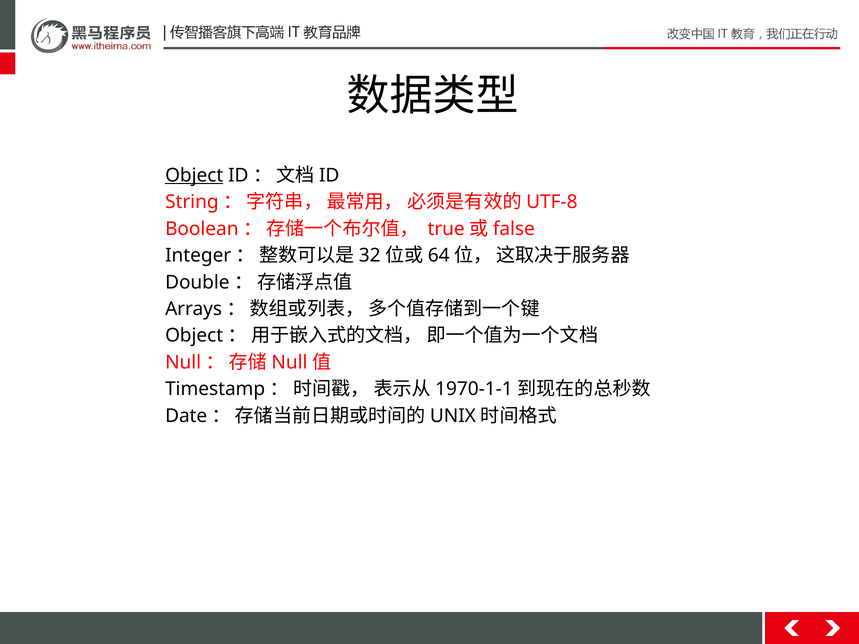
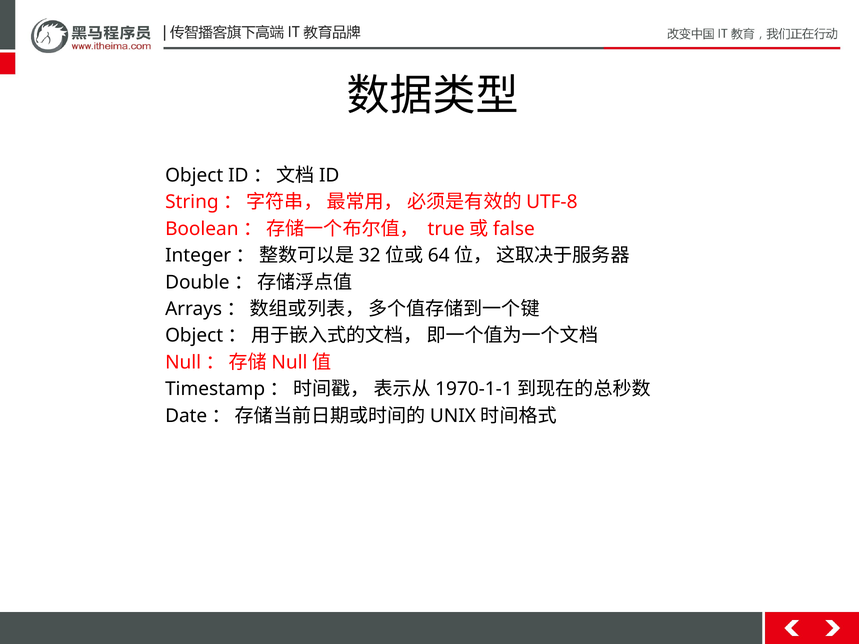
Object underline: present -> none (194, 176)
